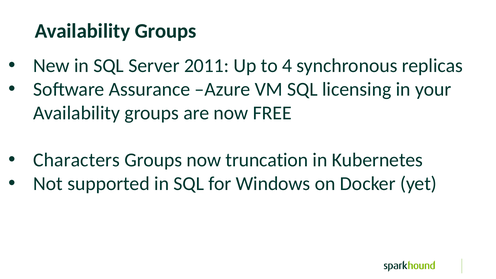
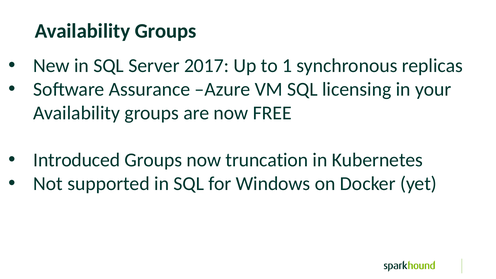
2011: 2011 -> 2017 (207, 66)
4: 4 -> 1 (287, 66)
Characters: Characters -> Introduced (77, 160)
